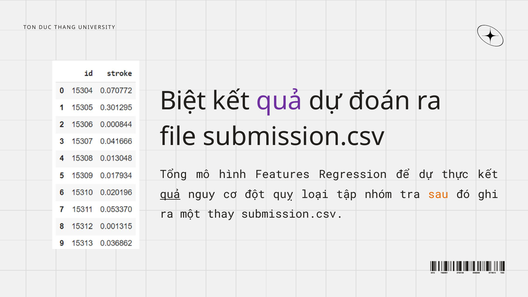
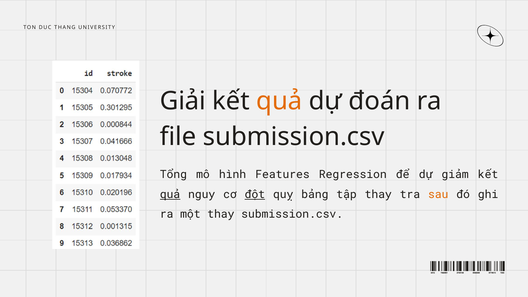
Biệt: Biệt -> Giải (183, 101)
quả colour: purple -> orange (279, 101)
thực: thực -> giảm (455, 174)
đột underline: none -> present (255, 194)
loại: loại -> bảng (315, 194)
tập nhóm: nhóm -> thay (378, 194)
